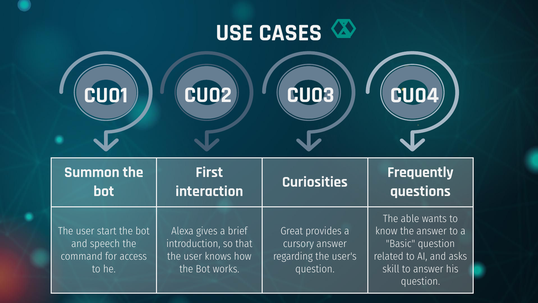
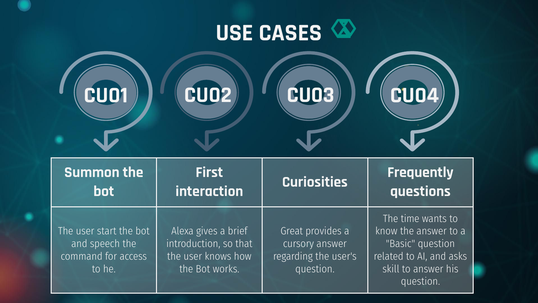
able: able -> time (410, 218)
